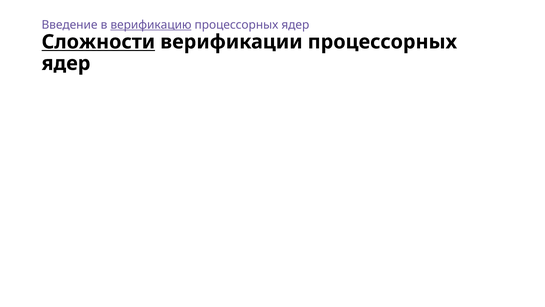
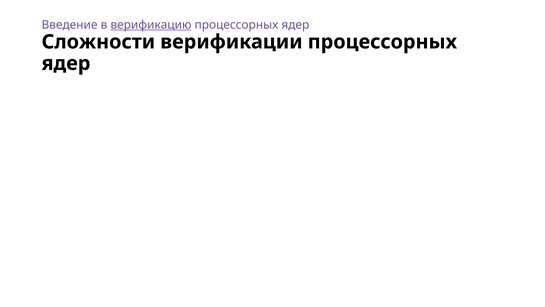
Сложности underline: present -> none (98, 42)
